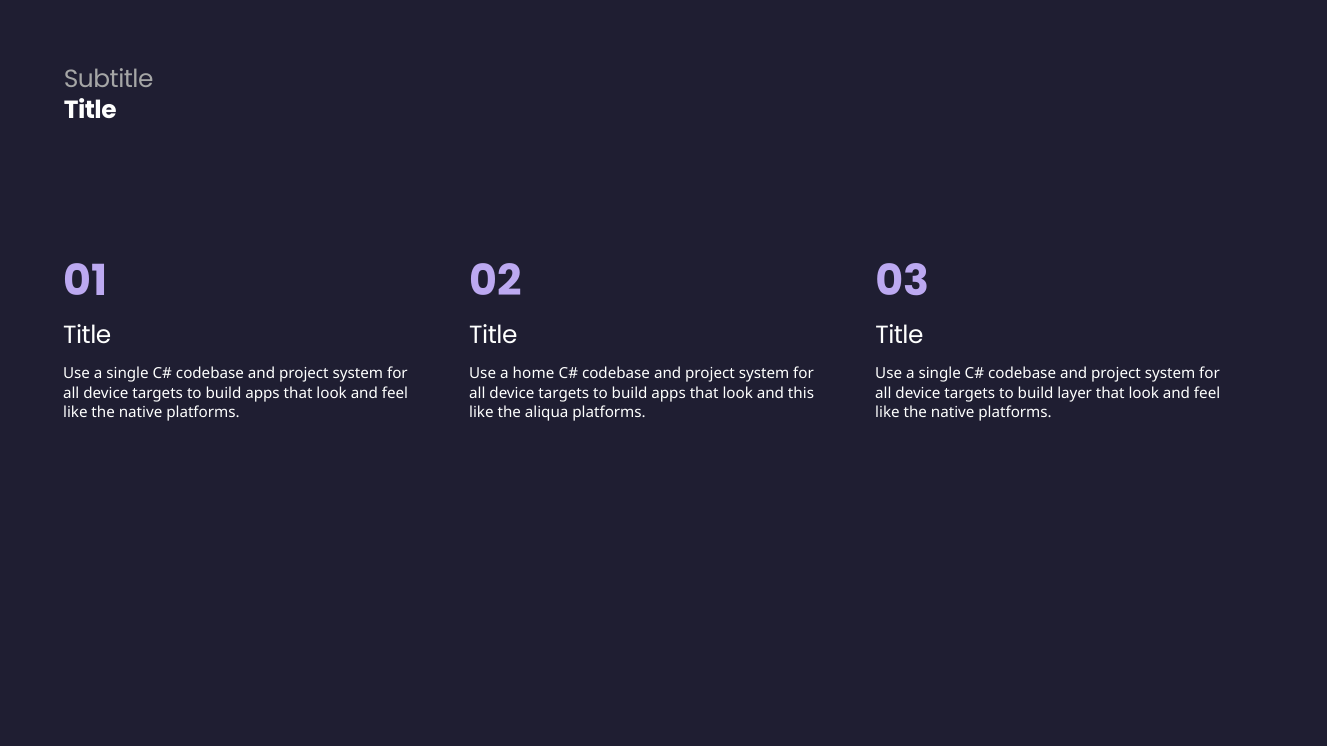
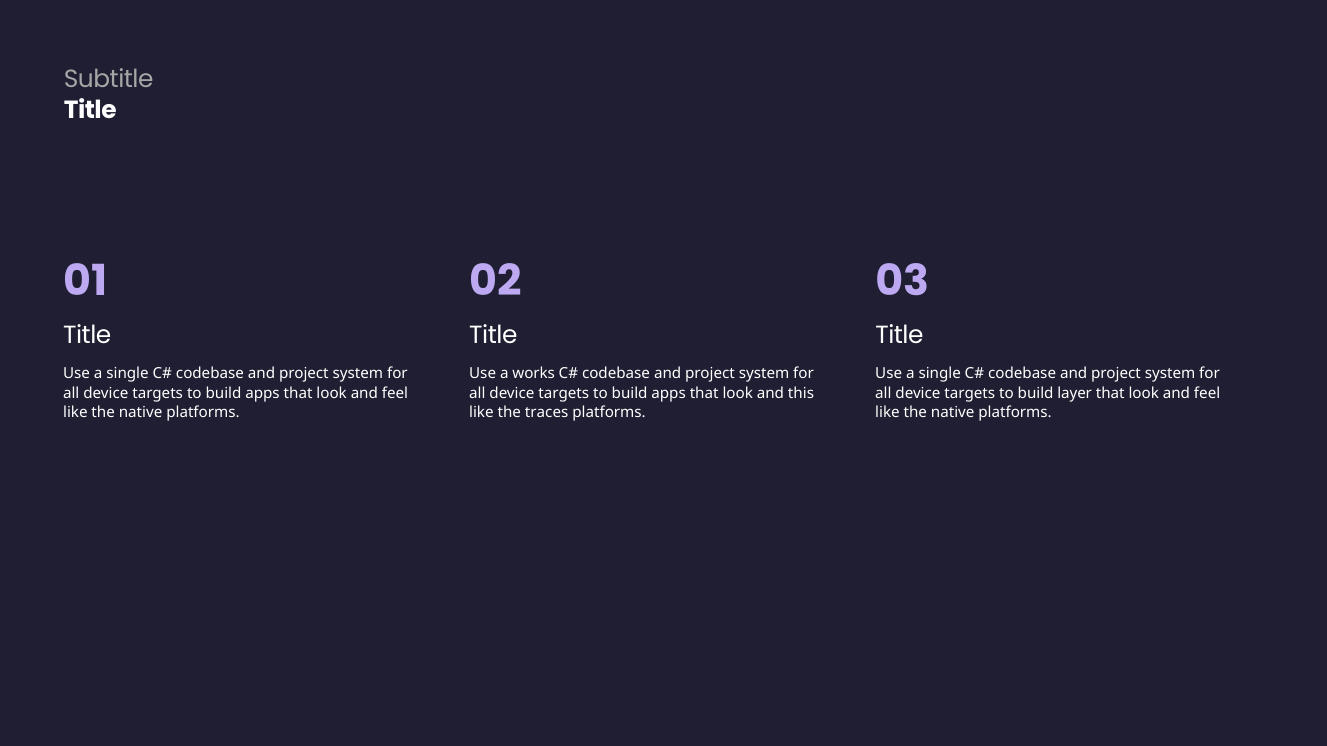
home: home -> works (534, 374)
aliqua: aliqua -> traces (547, 413)
